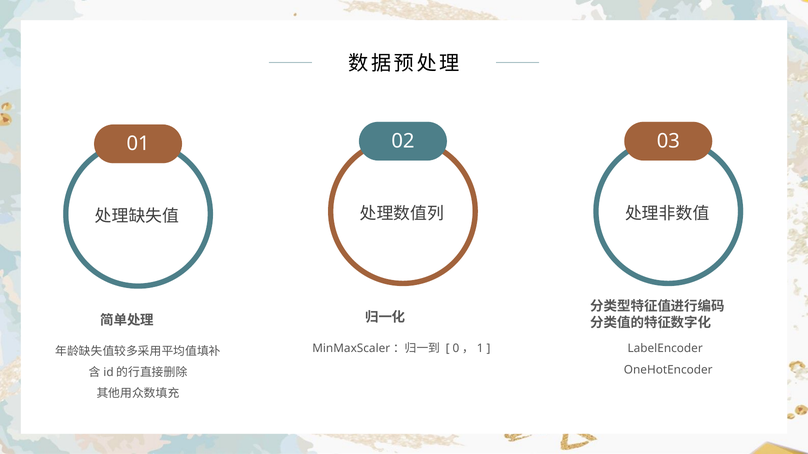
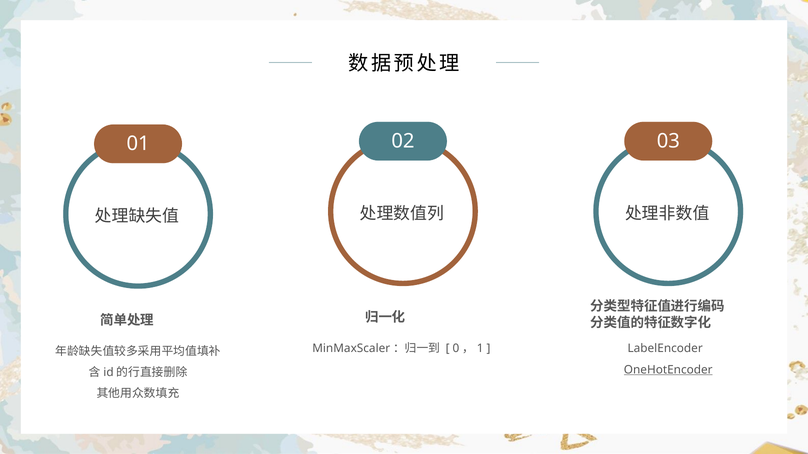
OneHotEncoder underline: none -> present (668, 370)
